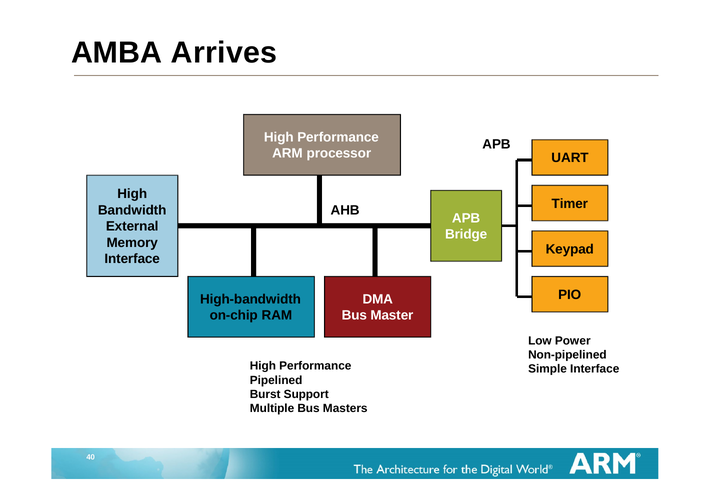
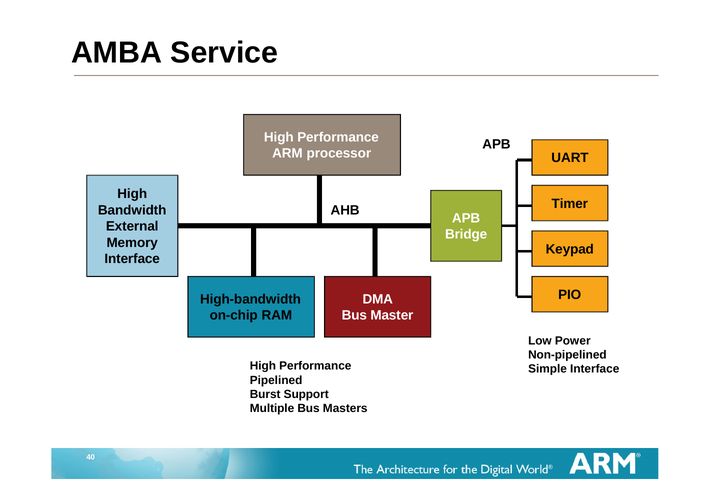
Arrives: Arrives -> Service (224, 53)
